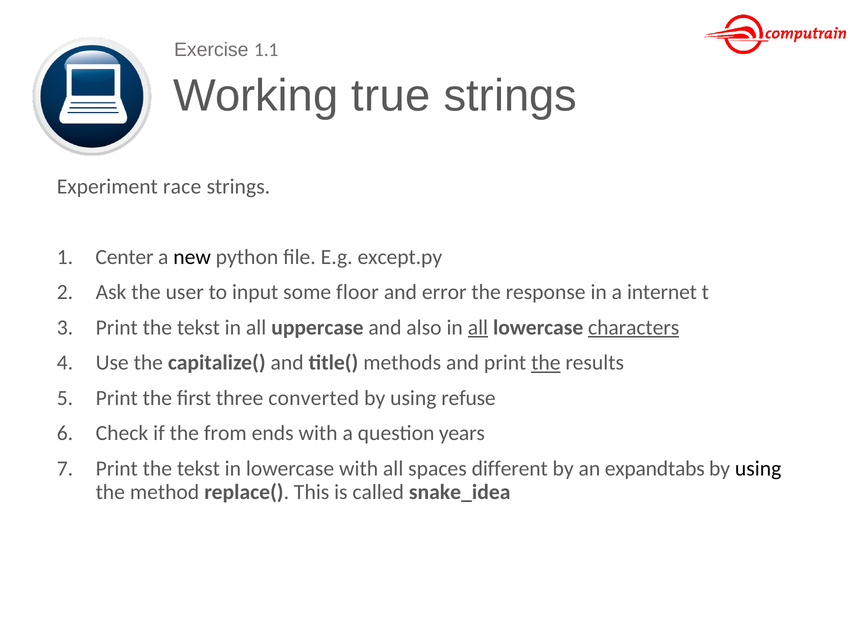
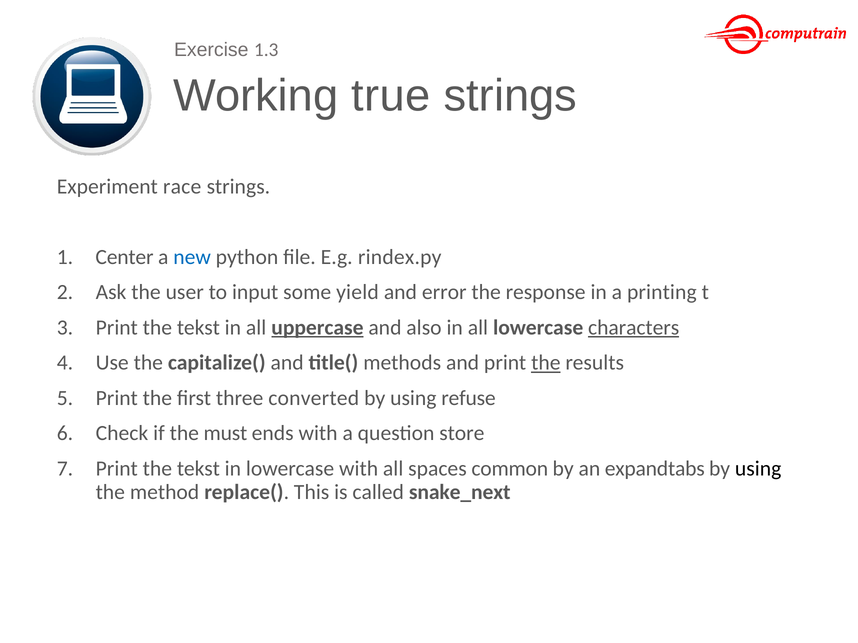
1.1: 1.1 -> 1.3 (266, 50)
new colour: black -> blue (192, 257)
except.py: except.py -> rindex.py (400, 257)
floor: floor -> yield (357, 293)
internet: internet -> printing (662, 293)
uppercase underline: none -> present (317, 328)
all underline: present -> none (478, 328)
from: from -> must (225, 434)
years: years -> store (462, 434)
different: different -> common (510, 469)
snake_idea: snake_idea -> snake_next (460, 492)
